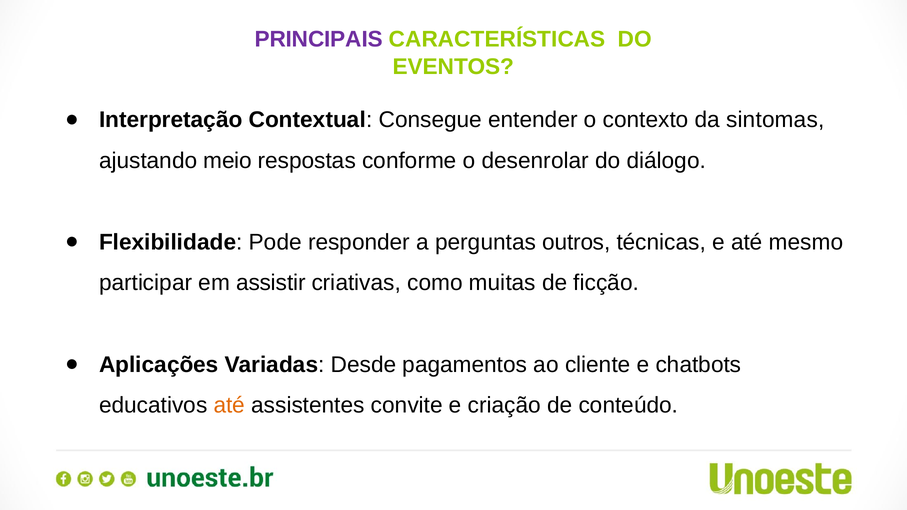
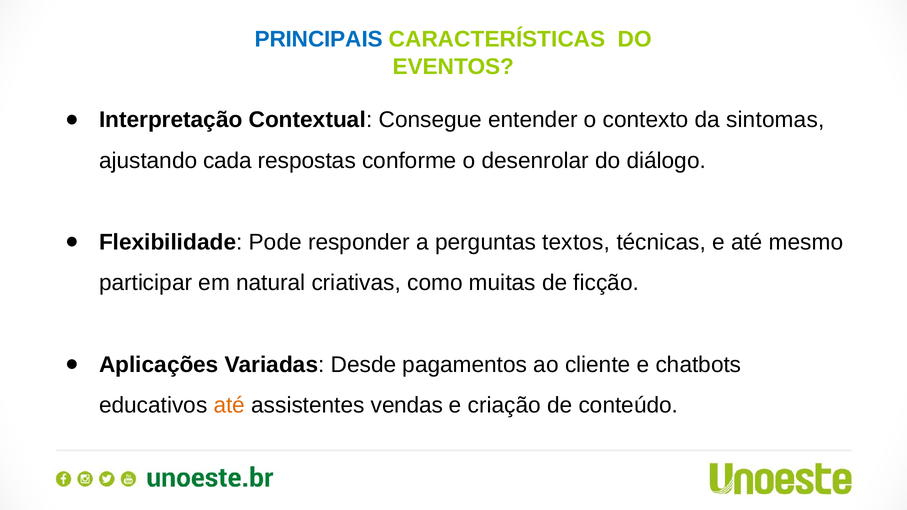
PRINCIPAIS colour: purple -> blue (319, 39)
meio: meio -> cada (228, 161)
outros: outros -> textos (576, 242)
assistir: assistir -> natural (271, 283)
convite: convite -> vendas (407, 406)
